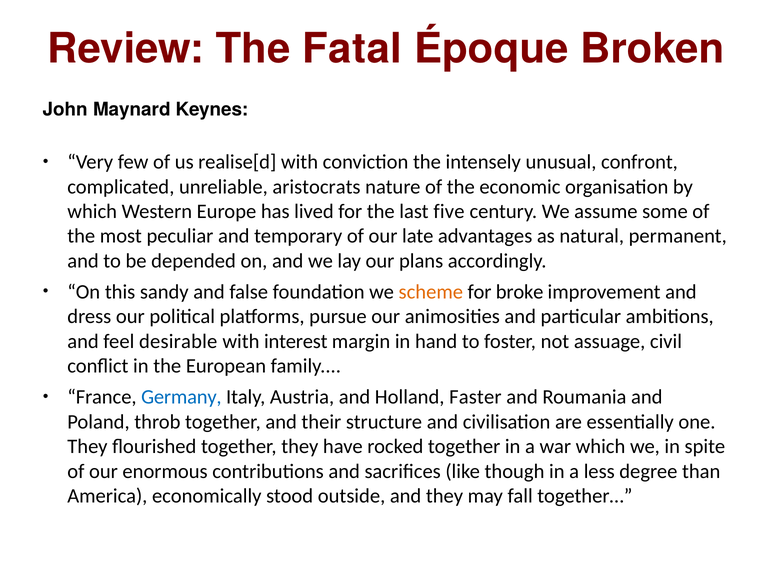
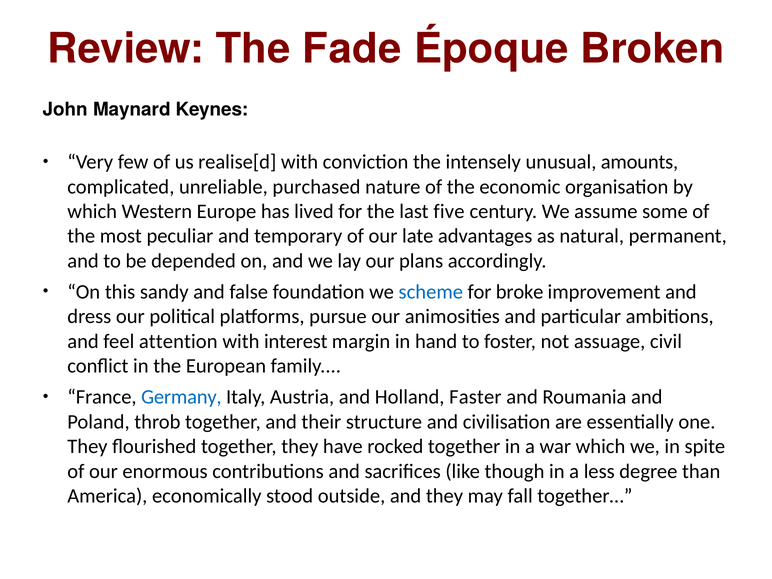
Fatal: Fatal -> Fade (352, 49)
confront: confront -> amounts (639, 162)
aristocrats: aristocrats -> purchased (316, 187)
scheme colour: orange -> blue (431, 292)
desirable: desirable -> attention (178, 341)
